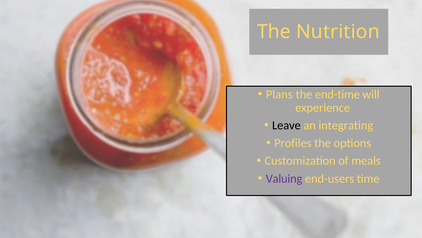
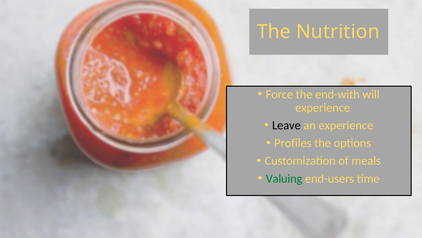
Plans: Plans -> Force (279, 94)
end-time: end-time -> end-with (337, 94)
an integrating: integrating -> experience (346, 125)
Valuing colour: purple -> green (284, 178)
